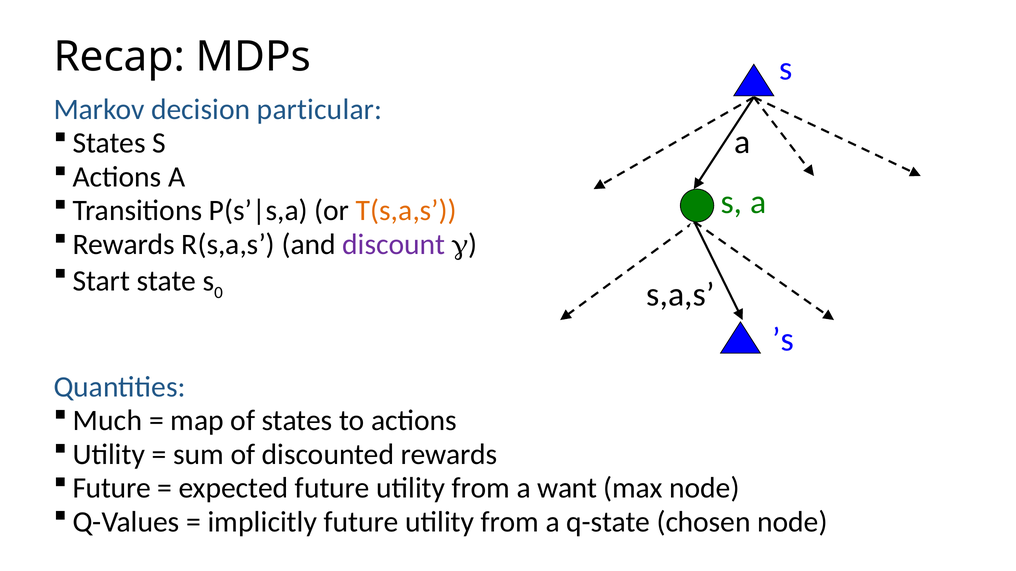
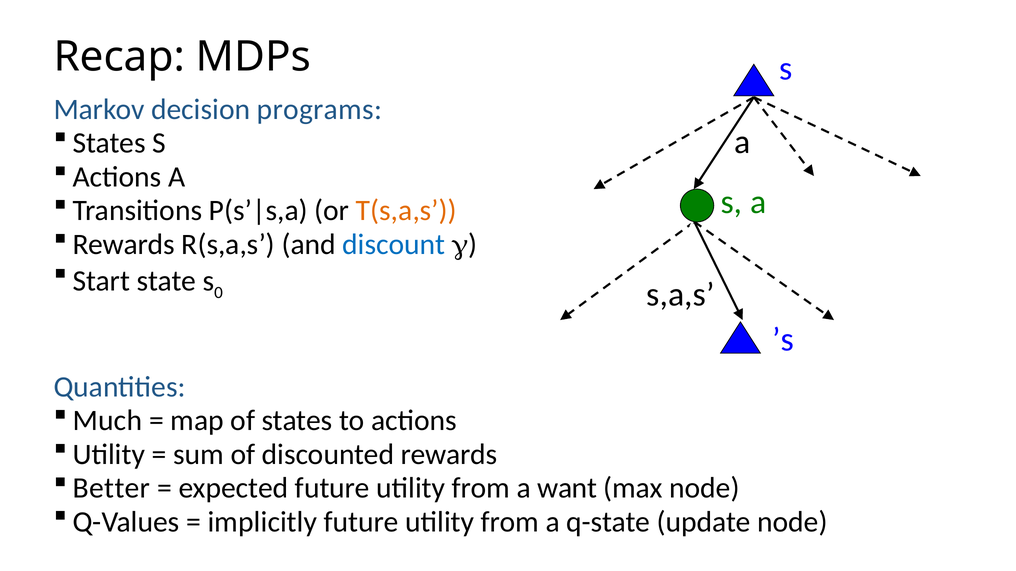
particular: particular -> programs (319, 109)
discount colour: purple -> blue (394, 244)
Future: Future -> Better (111, 488)
chosen: chosen -> update (704, 522)
